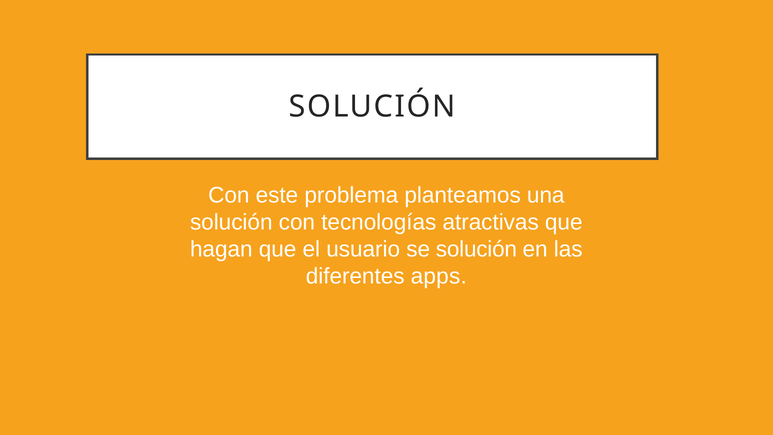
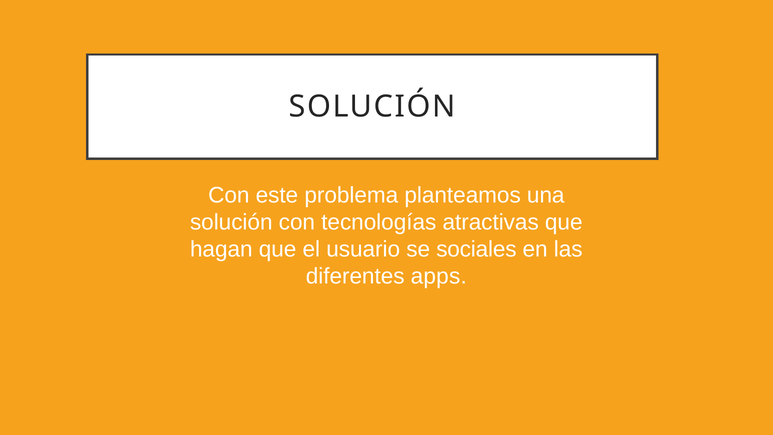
se solución: solución -> sociales (476, 249)
